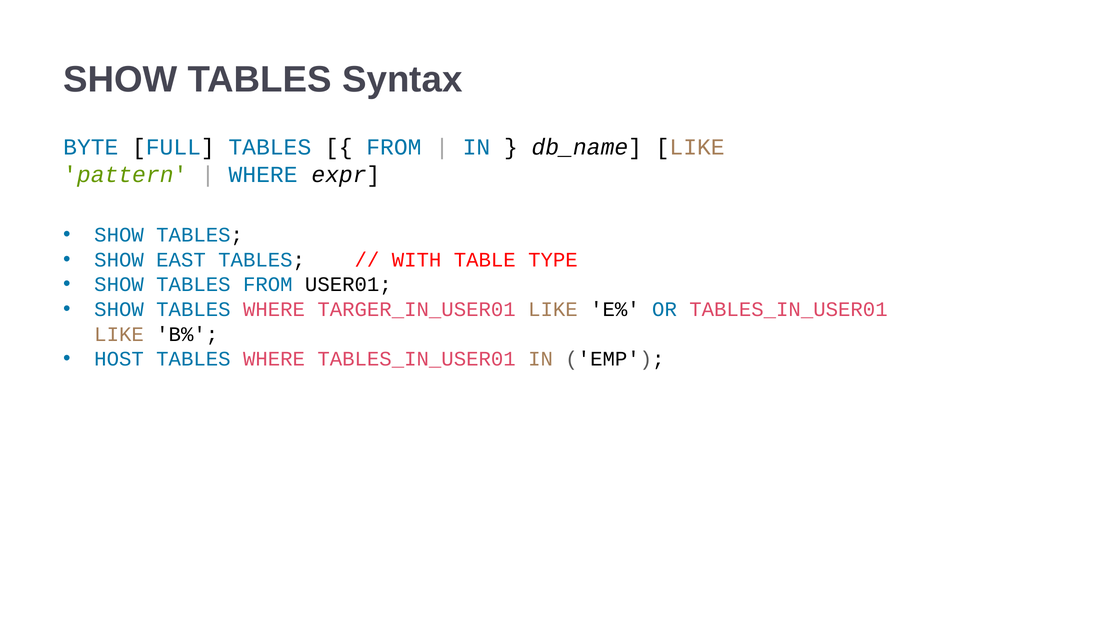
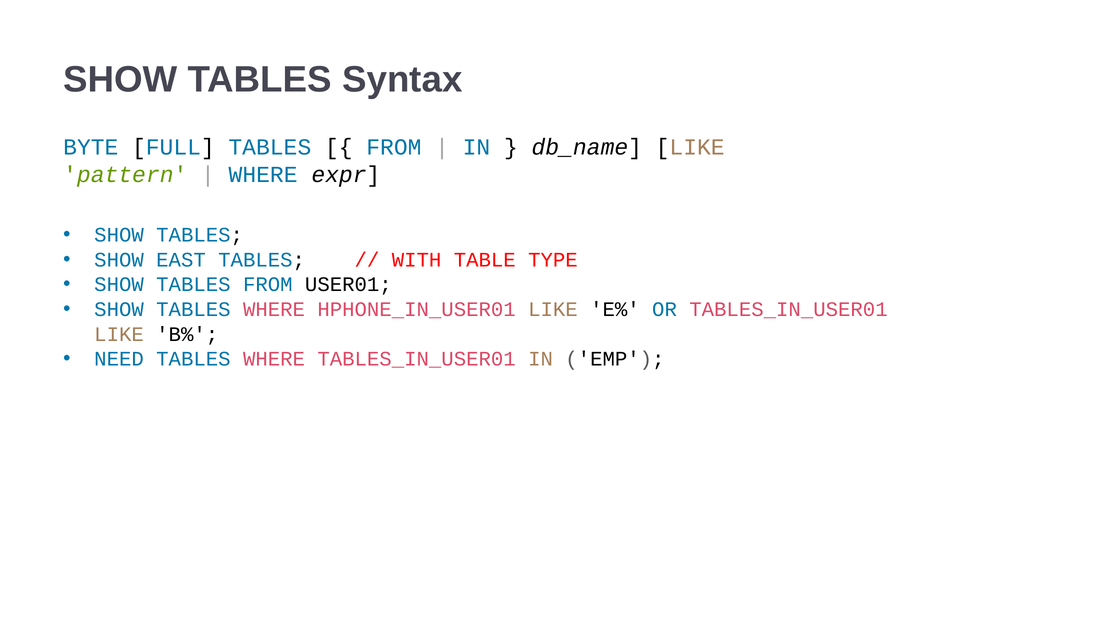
TARGER_IN_USER01: TARGER_IN_USER01 -> HPHONE_IN_USER01 (417, 309)
HOST: HOST -> NEED (119, 359)
